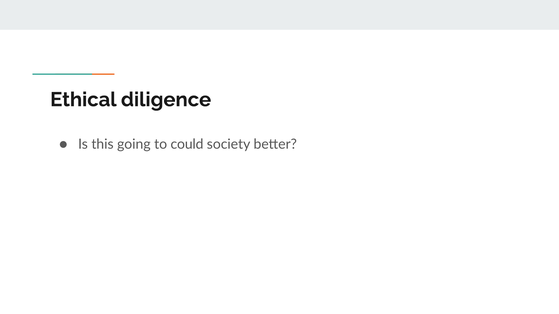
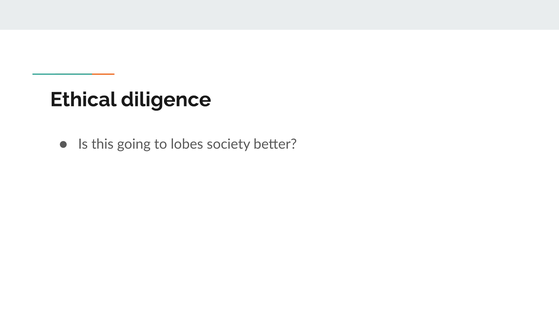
could: could -> lobes (187, 145)
